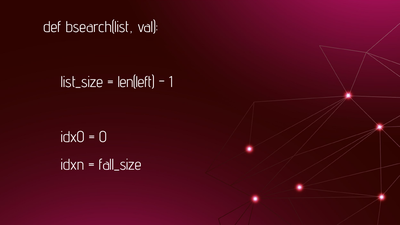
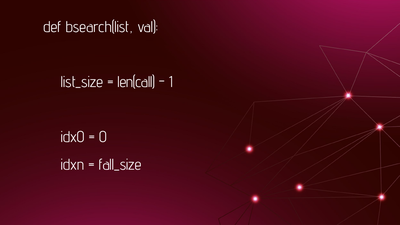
len(left: len(left -> len(call (136, 82)
